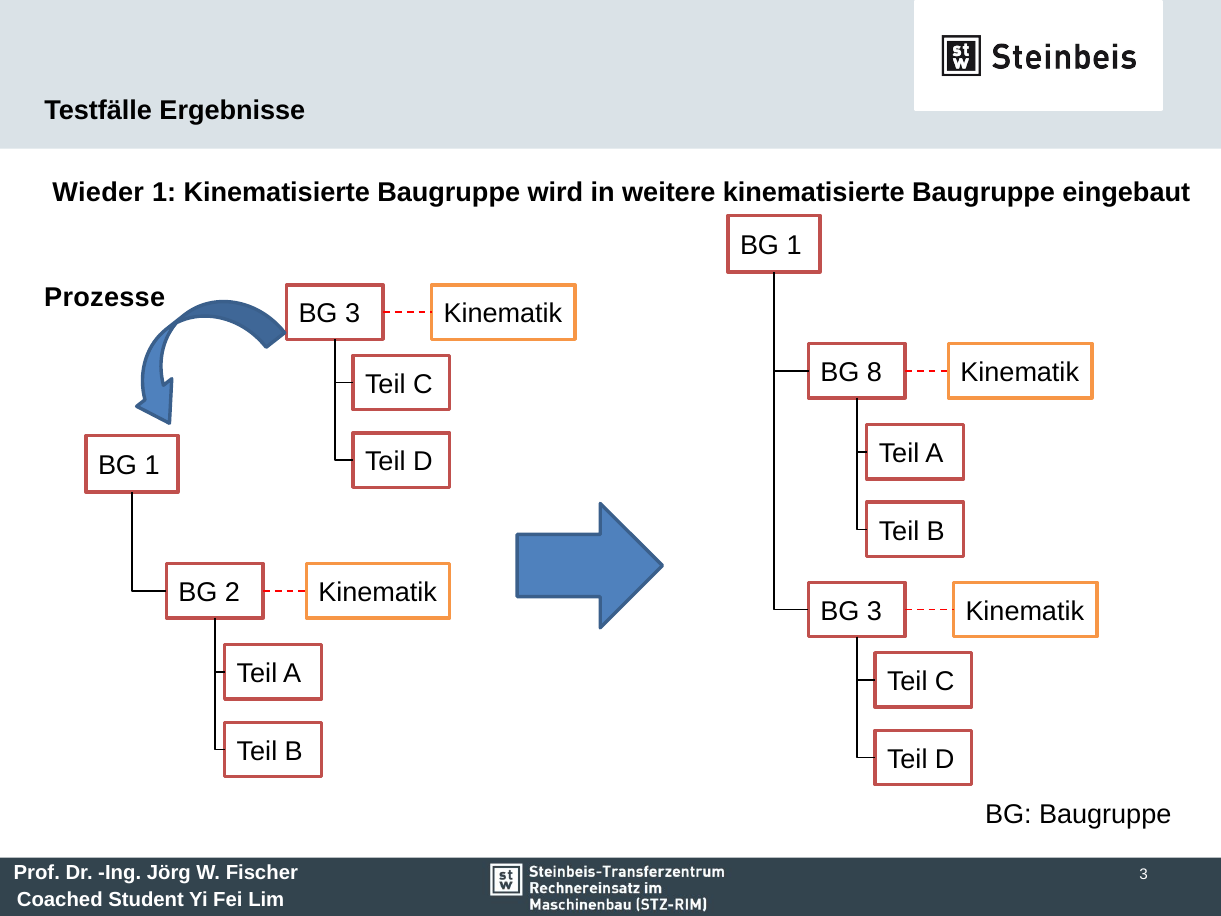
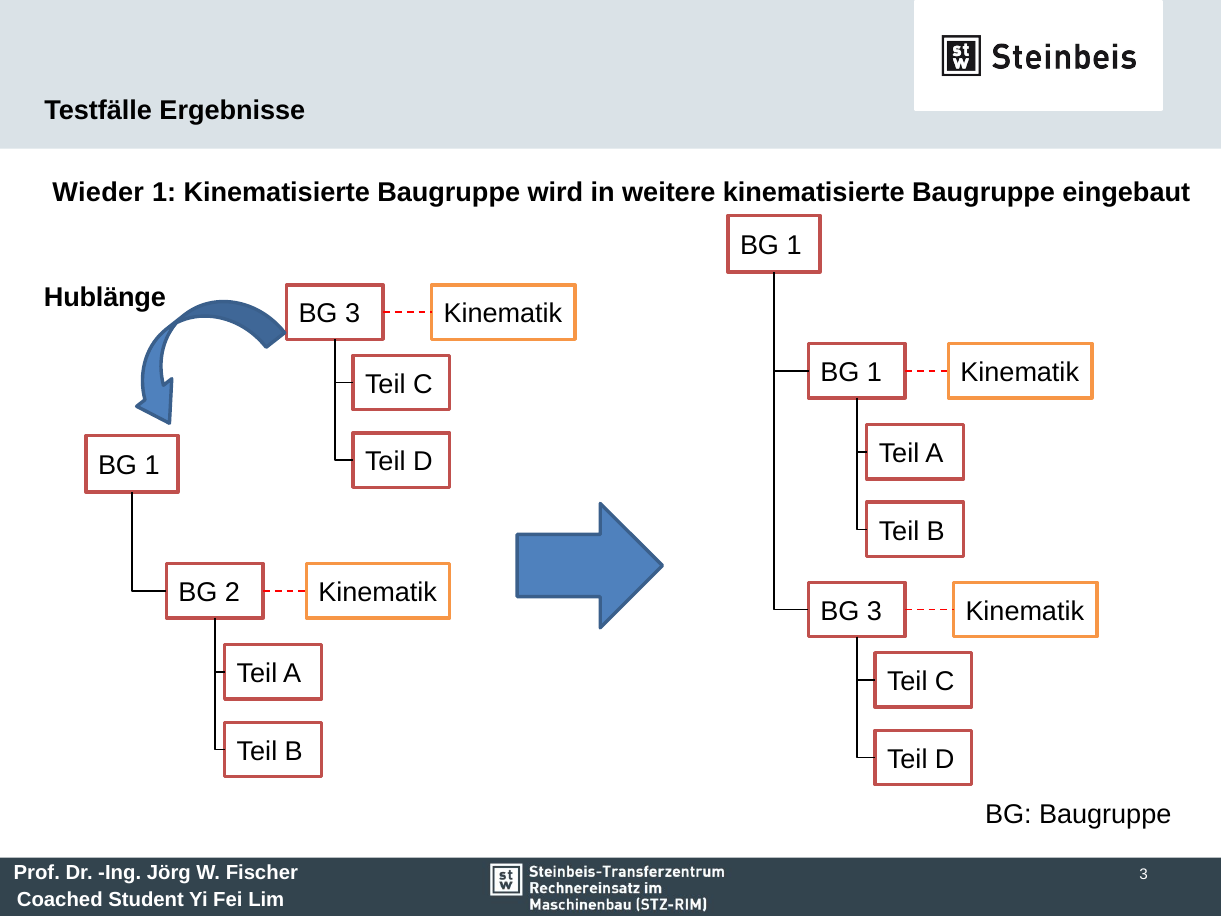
Prozesse: Prozesse -> Hublänge (105, 297)
8: 8 -> 1 (875, 372)
